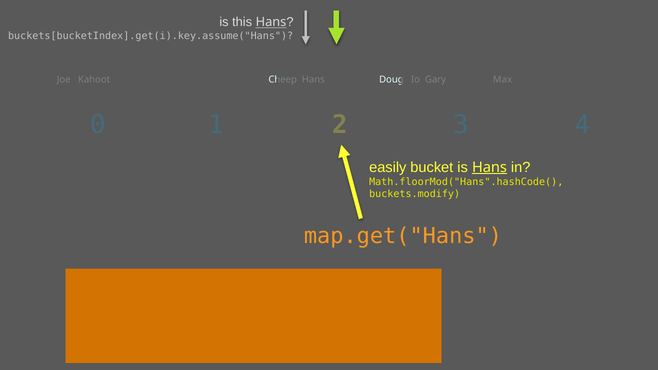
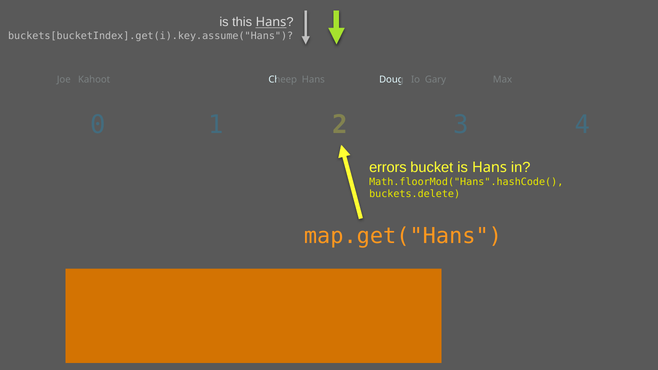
easily: easily -> errors (388, 167)
Hans underline: present -> none (490, 167)
buckets.modify: buckets.modify -> buckets.delete (415, 194)
